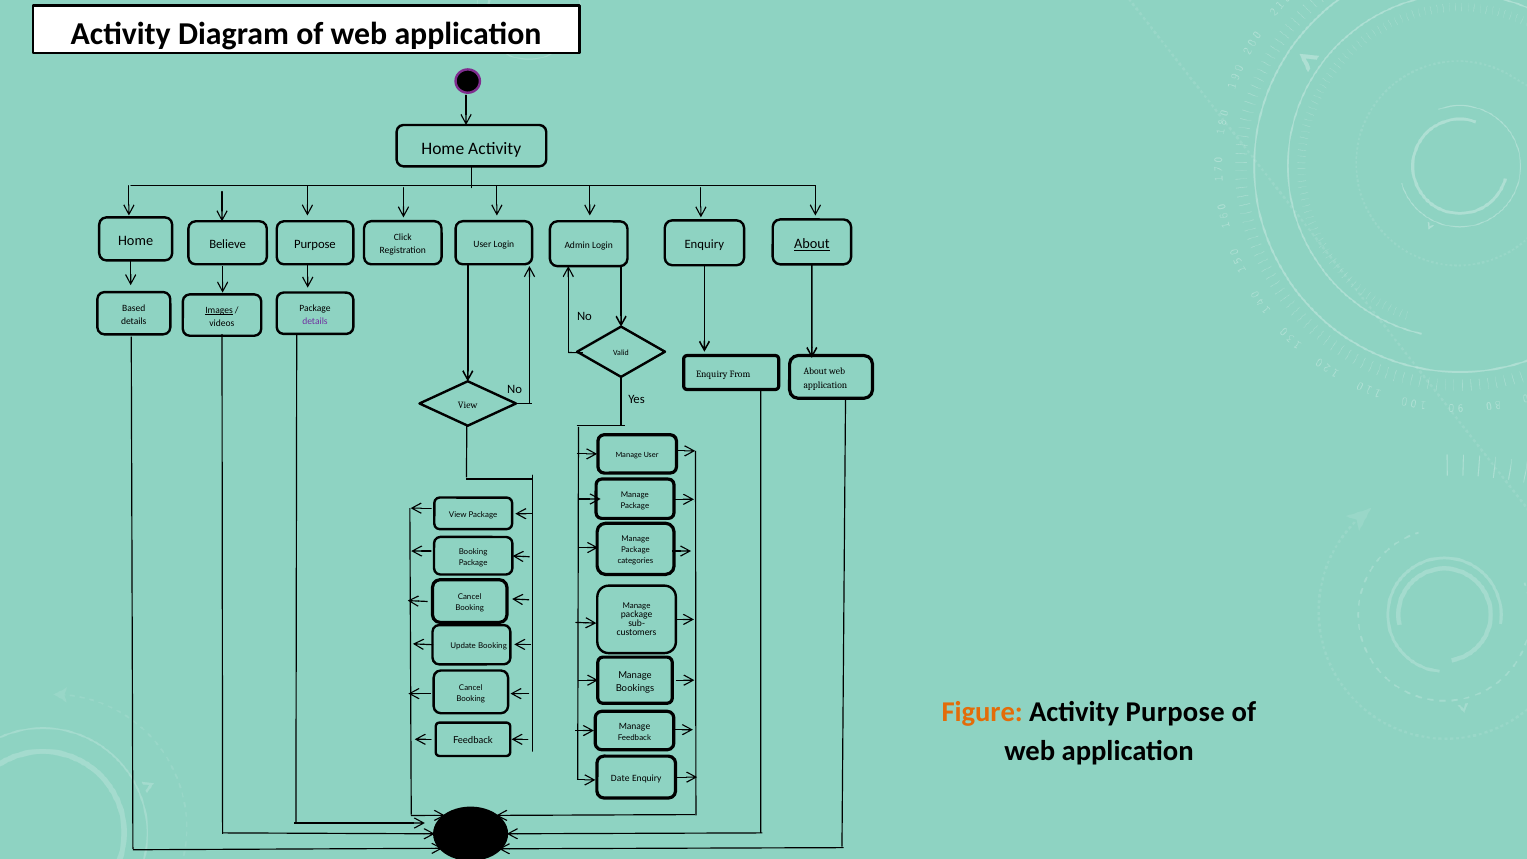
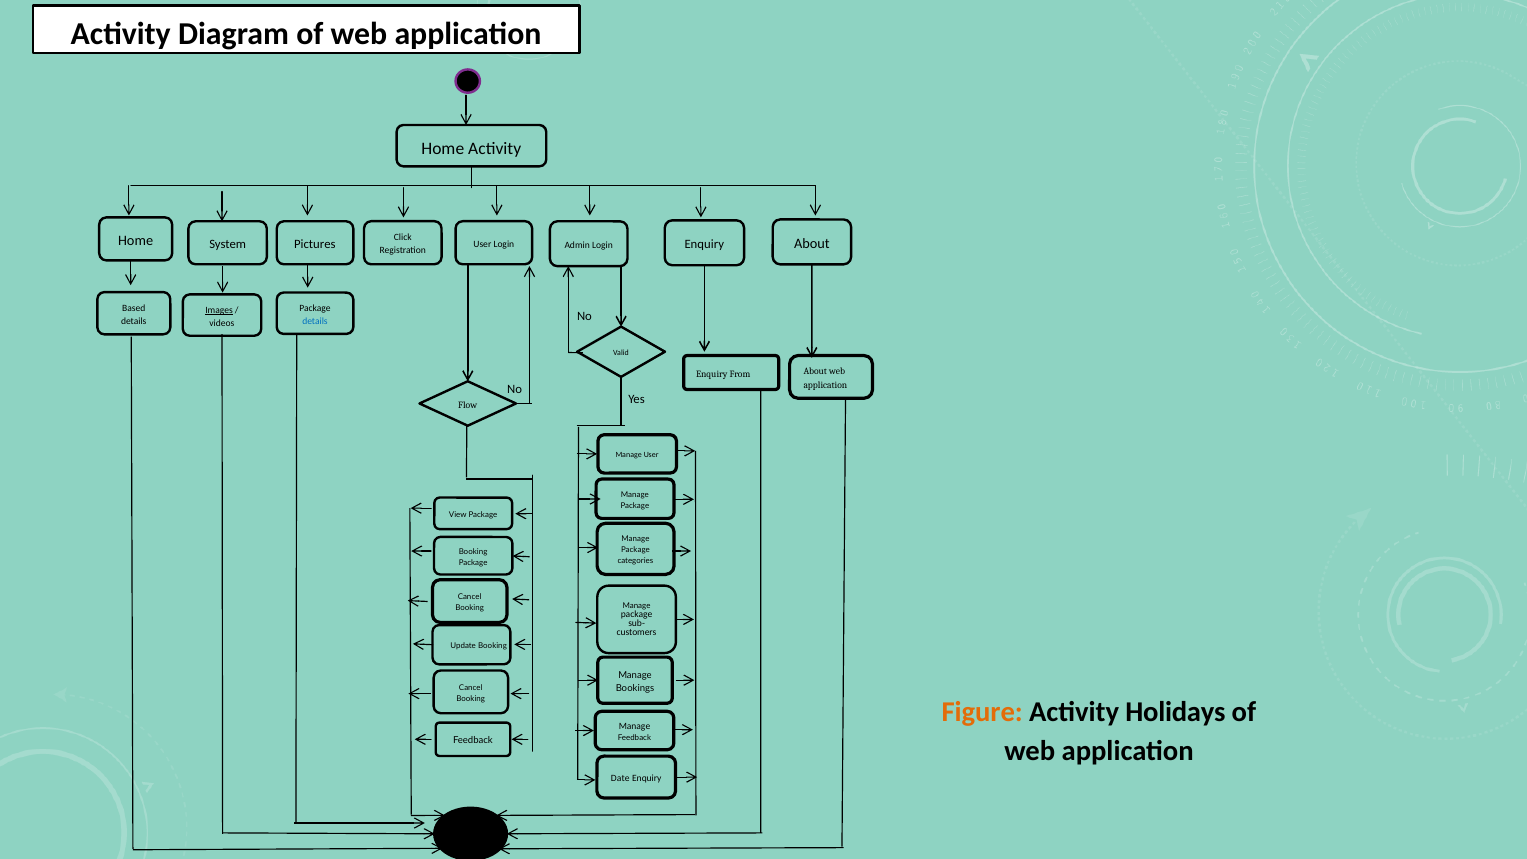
Believe: Believe -> System (228, 245)
About underline: present -> none (812, 244)
Purpose: Purpose -> Pictures (315, 245)
details colour: purple -> blue (315, 321)
View: View -> Flow (468, 405)
Activity Purpose: Purpose -> Holidays (1175, 712)
